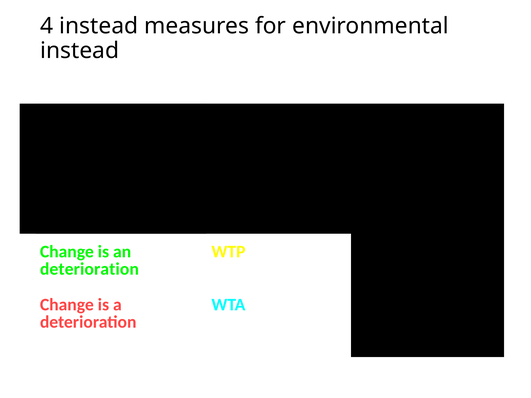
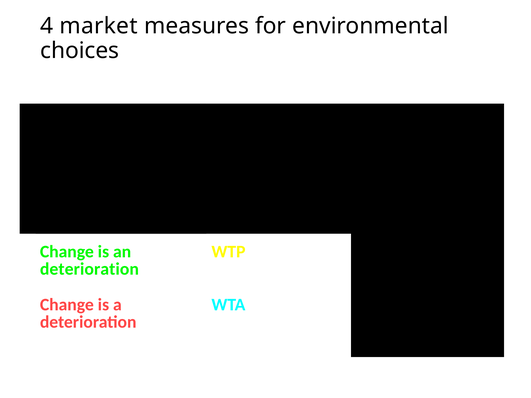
4 instead: instead -> market (99, 26)
instead: instead -> choices (80, 51)
